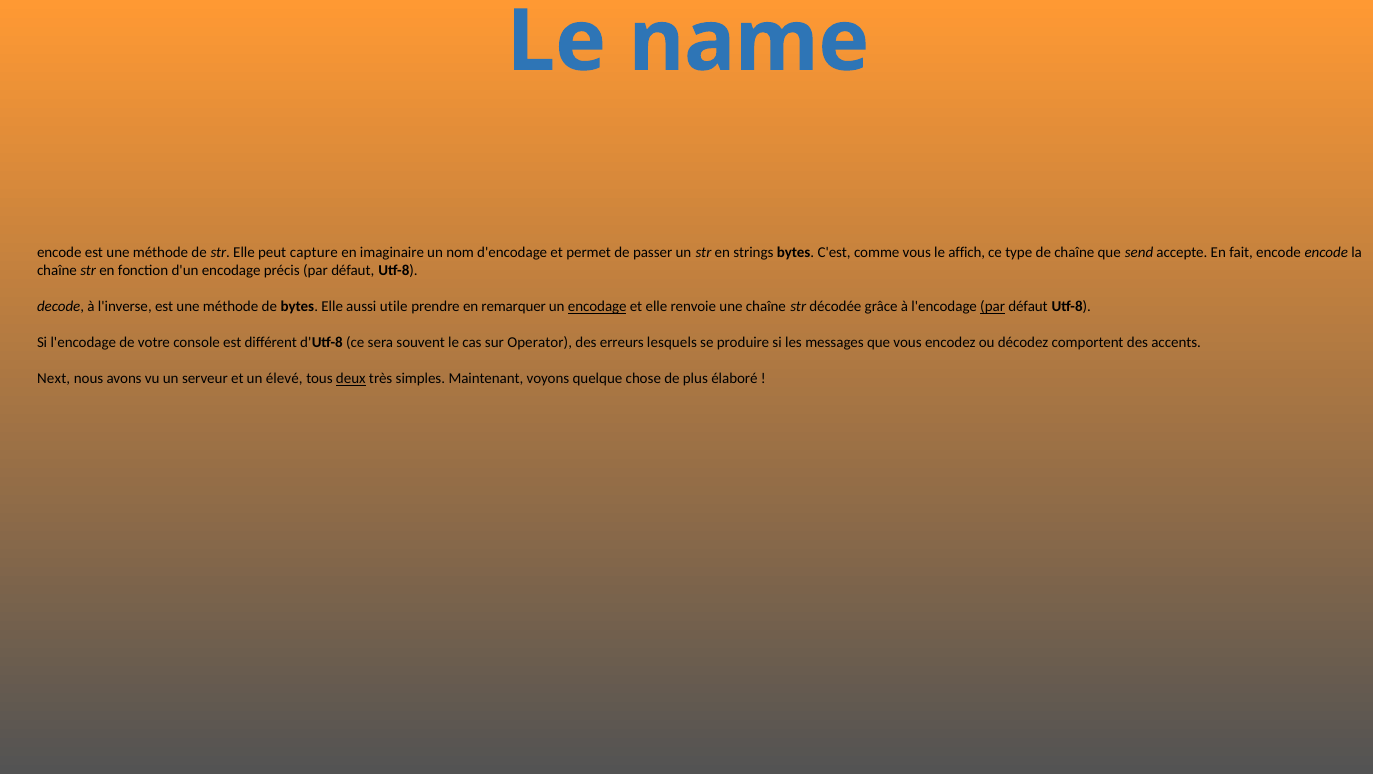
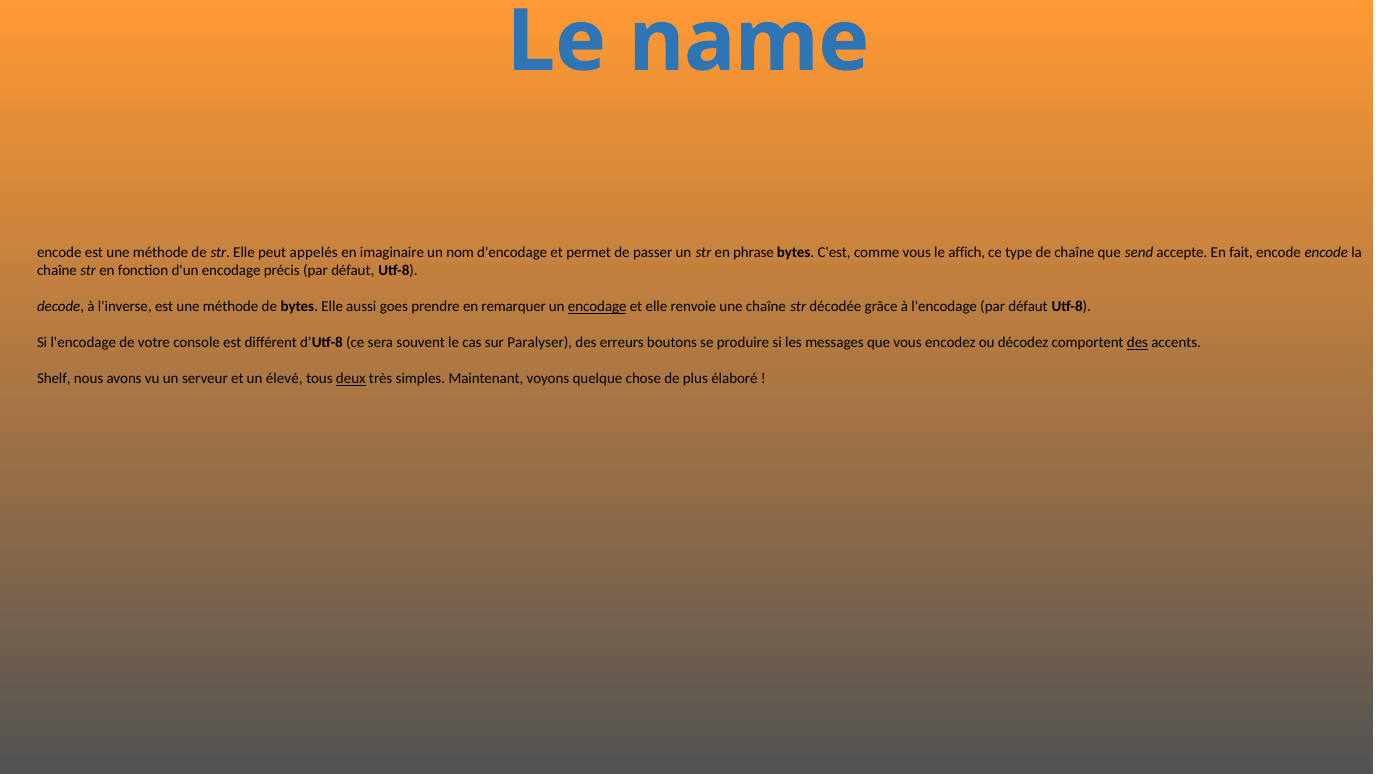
capture: capture -> appelés (314, 252)
strings: strings -> phrase (753, 252)
utile: utile -> goes (394, 307)
par underline: present -> none (993, 307)
Operator: Operator -> Paralyser (540, 343)
lesquels: lesquels -> boutons (672, 343)
des underline: none -> present (1137, 343)
Next: Next -> Shelf (54, 379)
